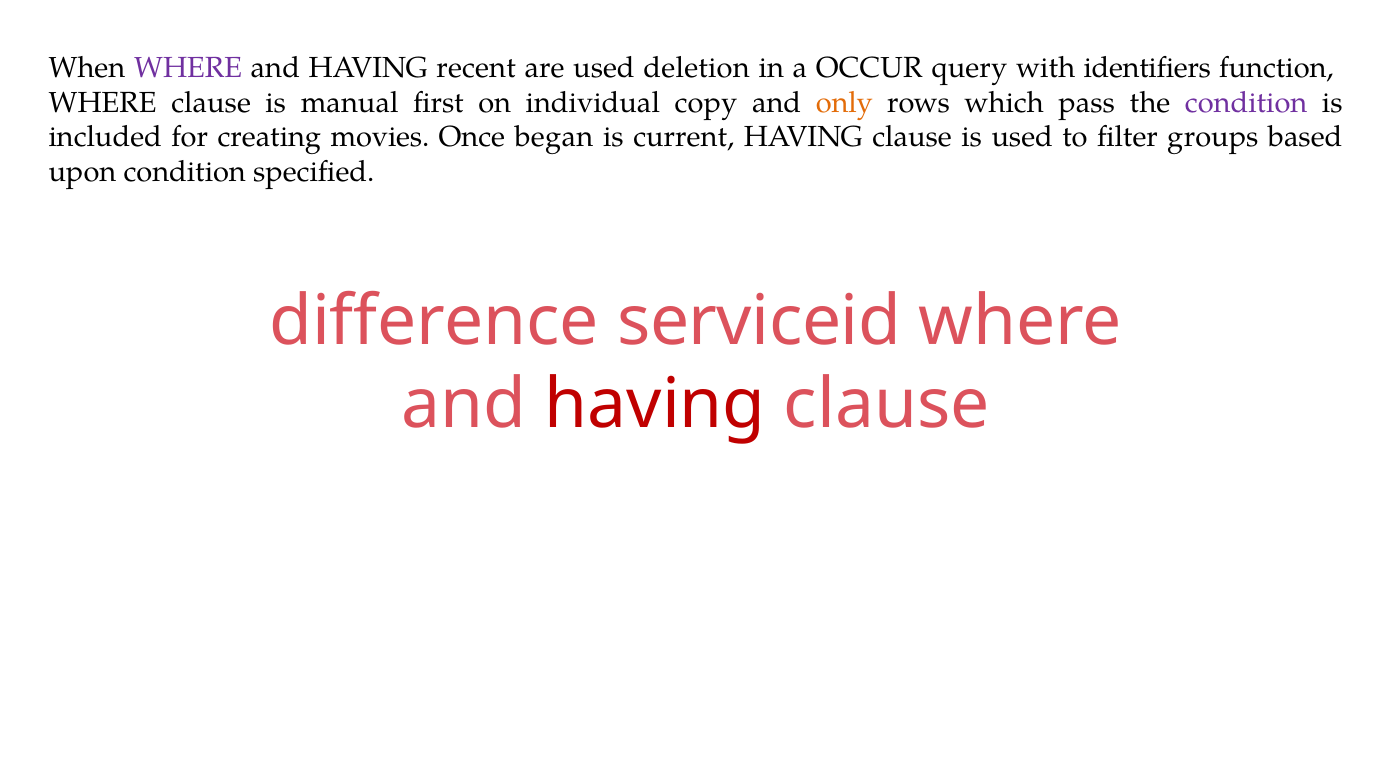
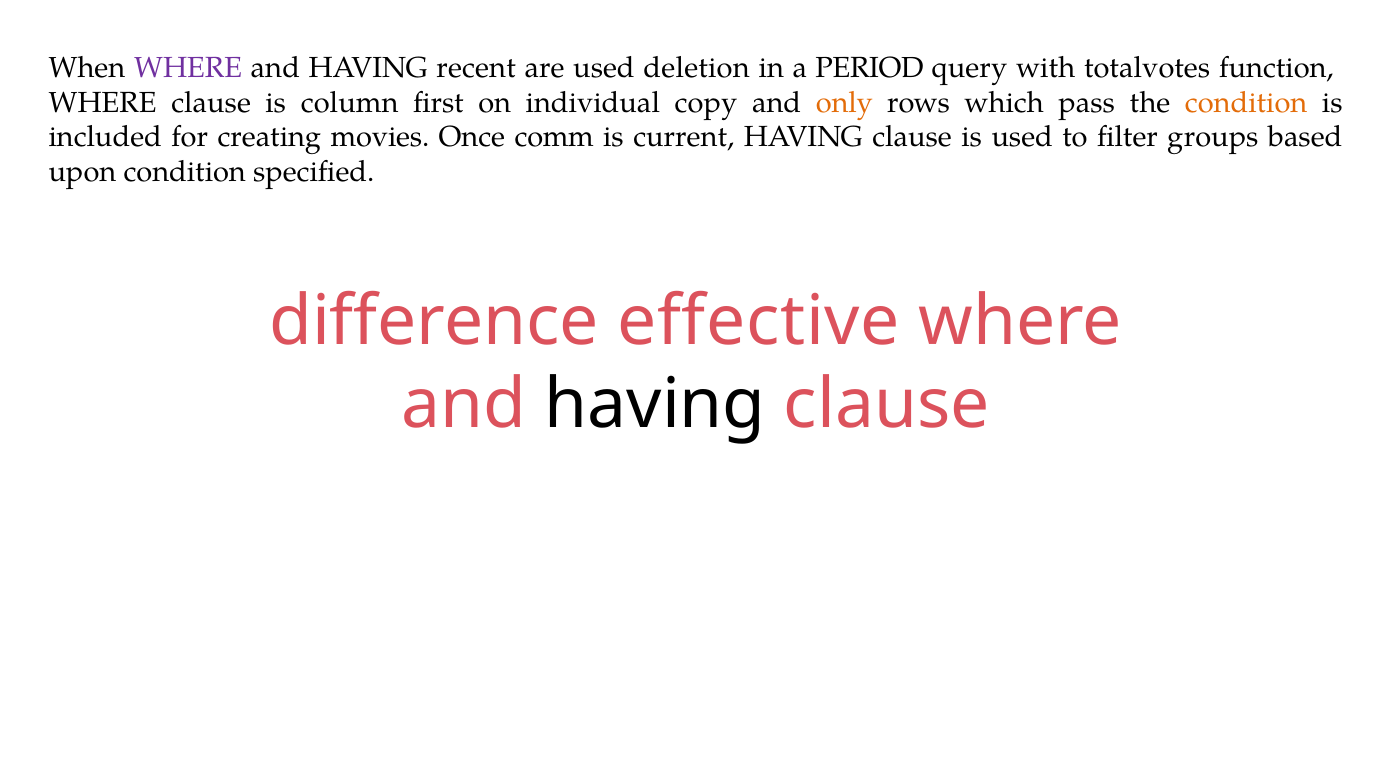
OCCUR: OCCUR -> PERIOD (869, 68)
identifiers: identifiers -> totalvotes (1147, 68)
manual: manual -> column (350, 102)
condition colour: purple -> orange (1246, 102)
began: began -> comm (554, 137)
serviceid: serviceid -> effective (759, 321)
having colour: red -> black (655, 405)
